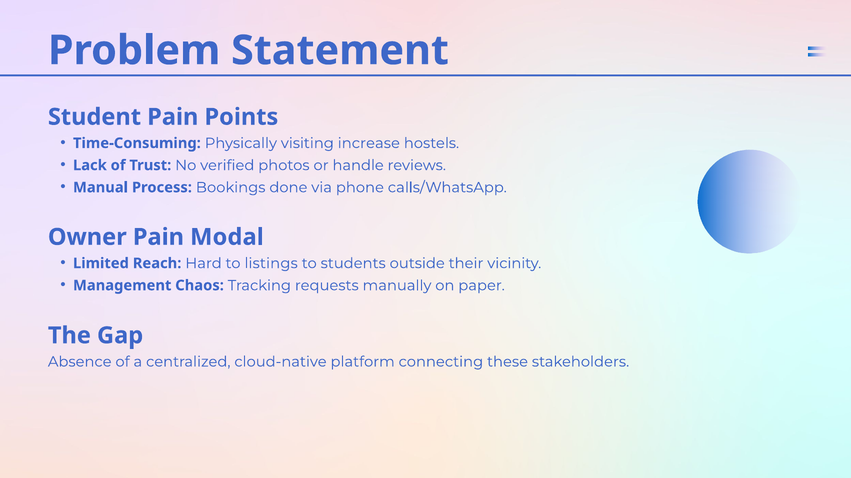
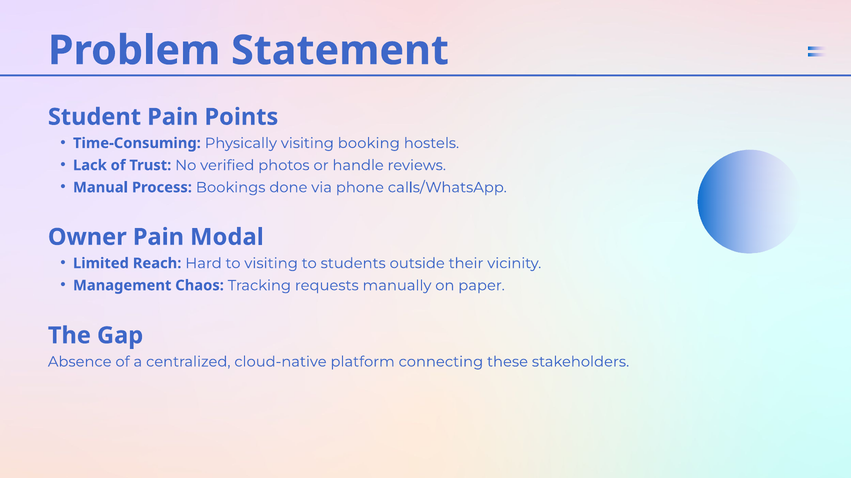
increase: increase -> booking (369, 143)
to listings: listings -> visiting (271, 264)
